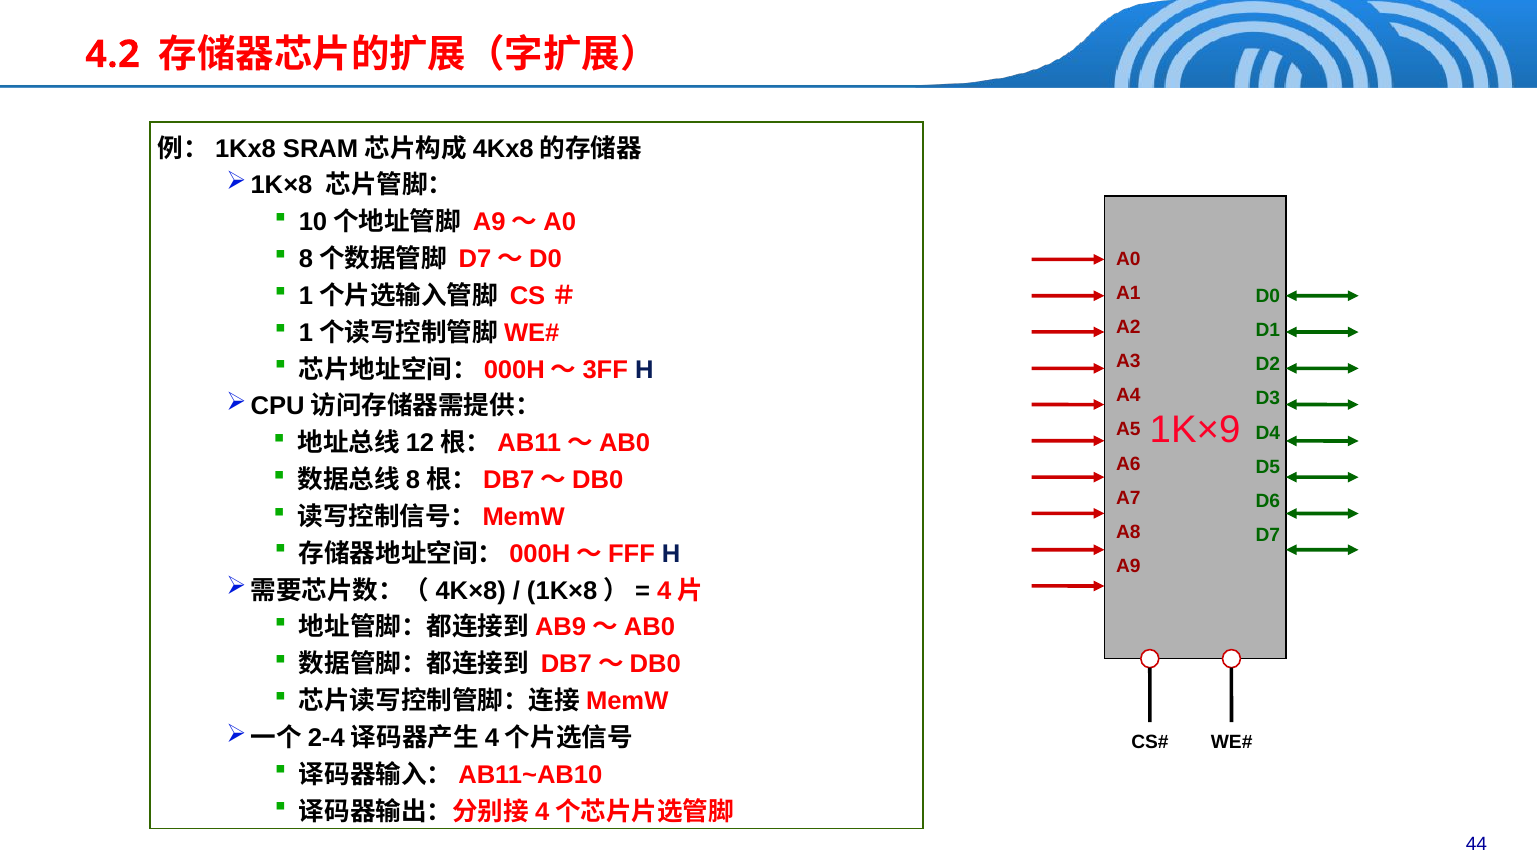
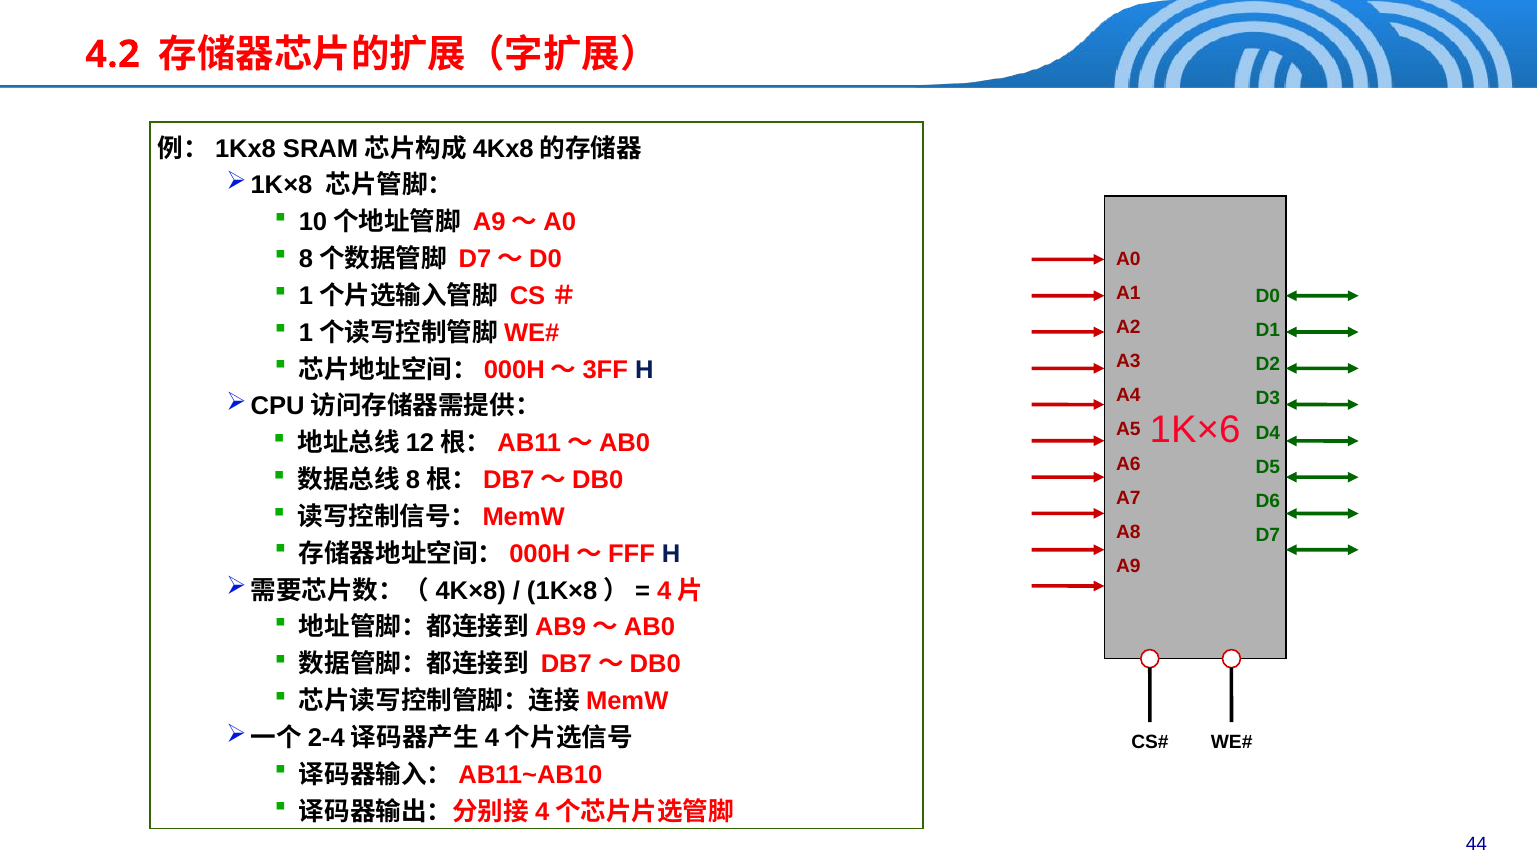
1K×9: 1K×9 -> 1K×6 (1195, 430)
